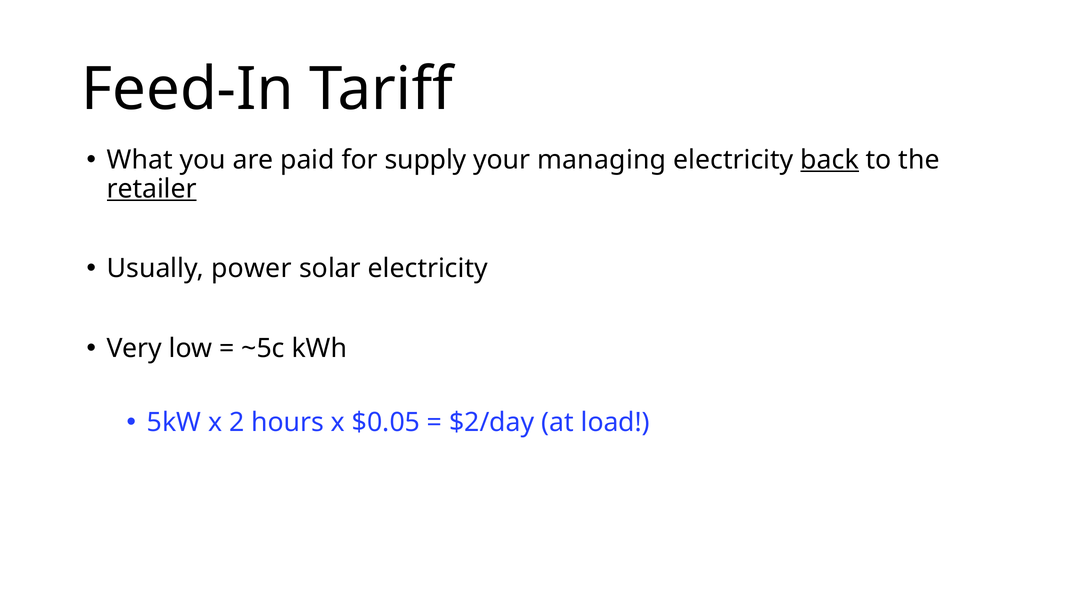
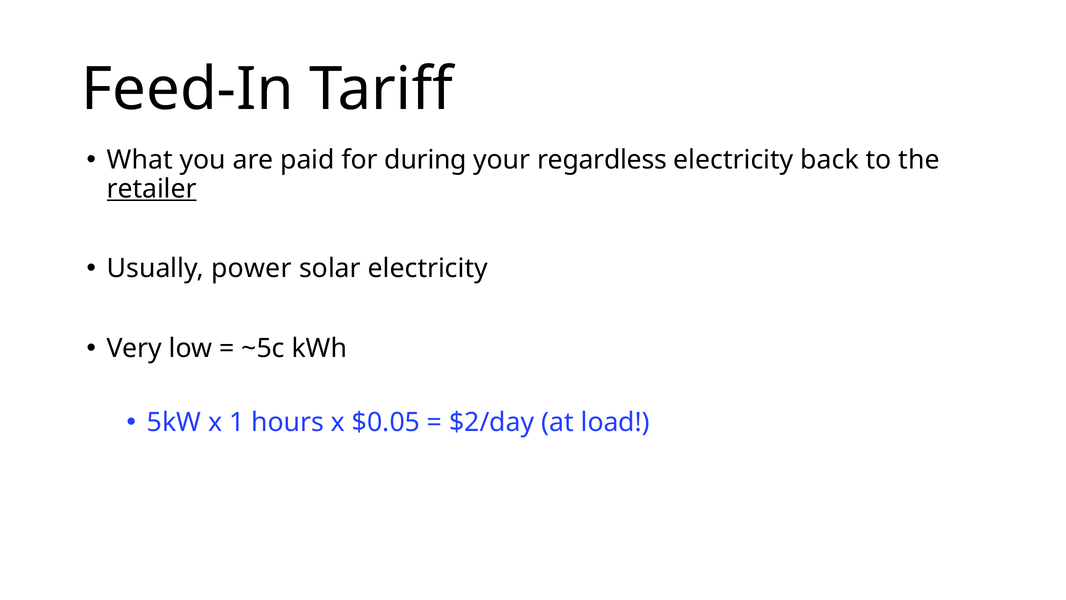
supply: supply -> during (426, 160)
managing: managing -> regardless (602, 160)
back underline: present -> none (830, 160)
2: 2 -> 1 (237, 422)
